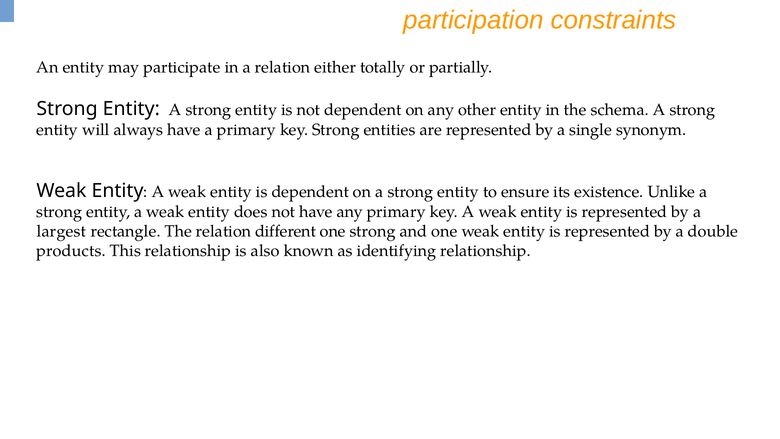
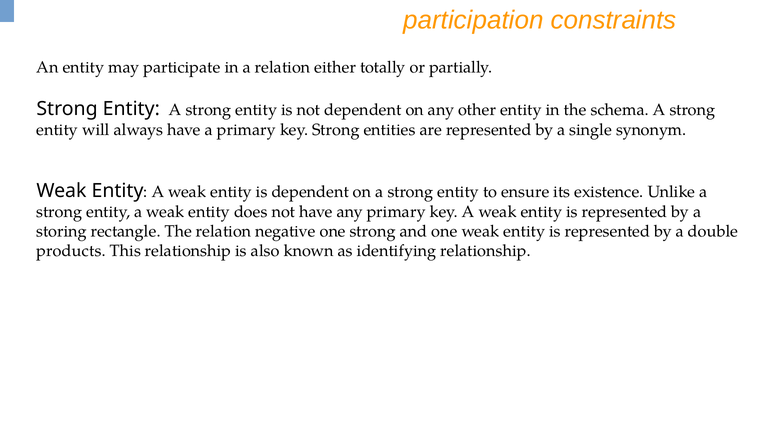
largest: largest -> storing (62, 231)
different: different -> negative (286, 231)
